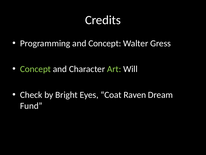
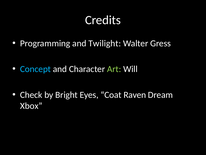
and Concept: Concept -> Twilight (105, 43)
Concept colour: light green -> light blue (35, 69)
Fund: Fund -> Xbox (31, 105)
